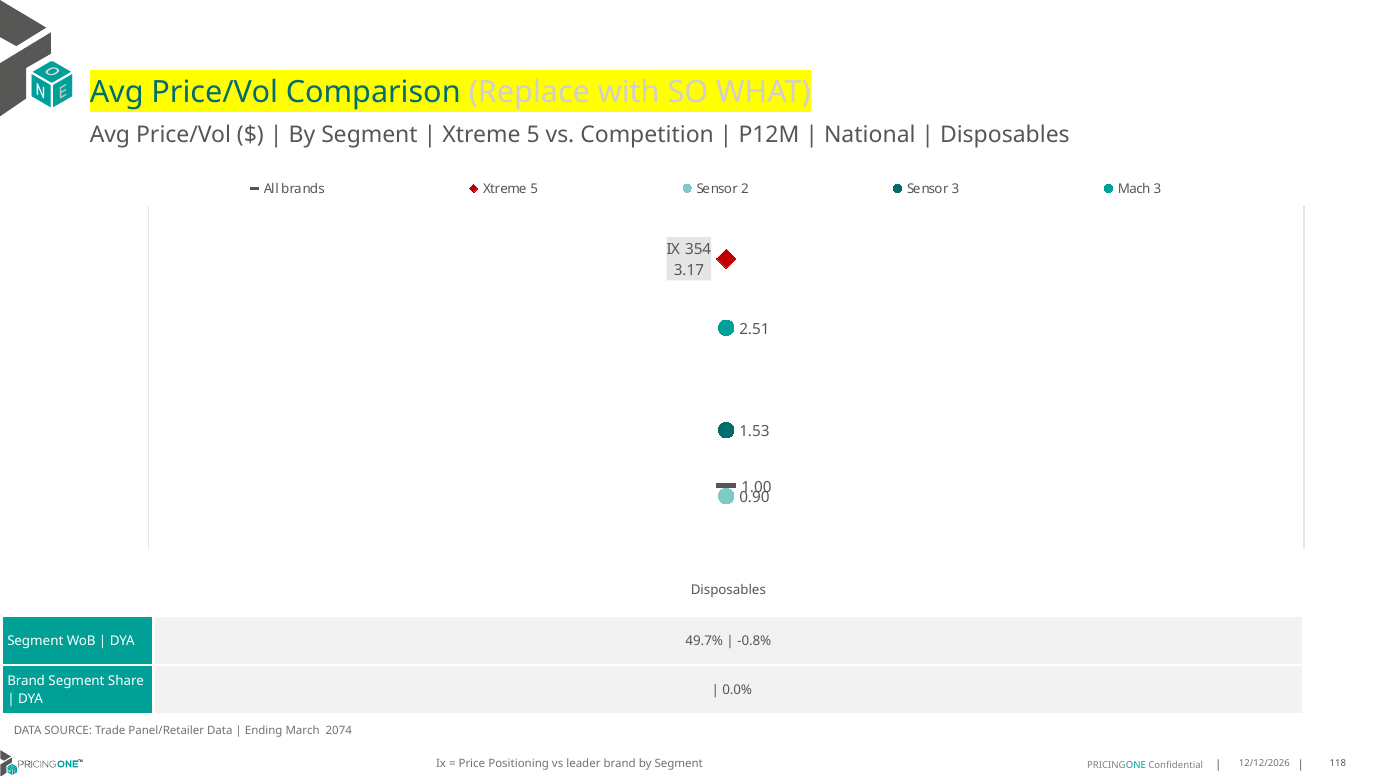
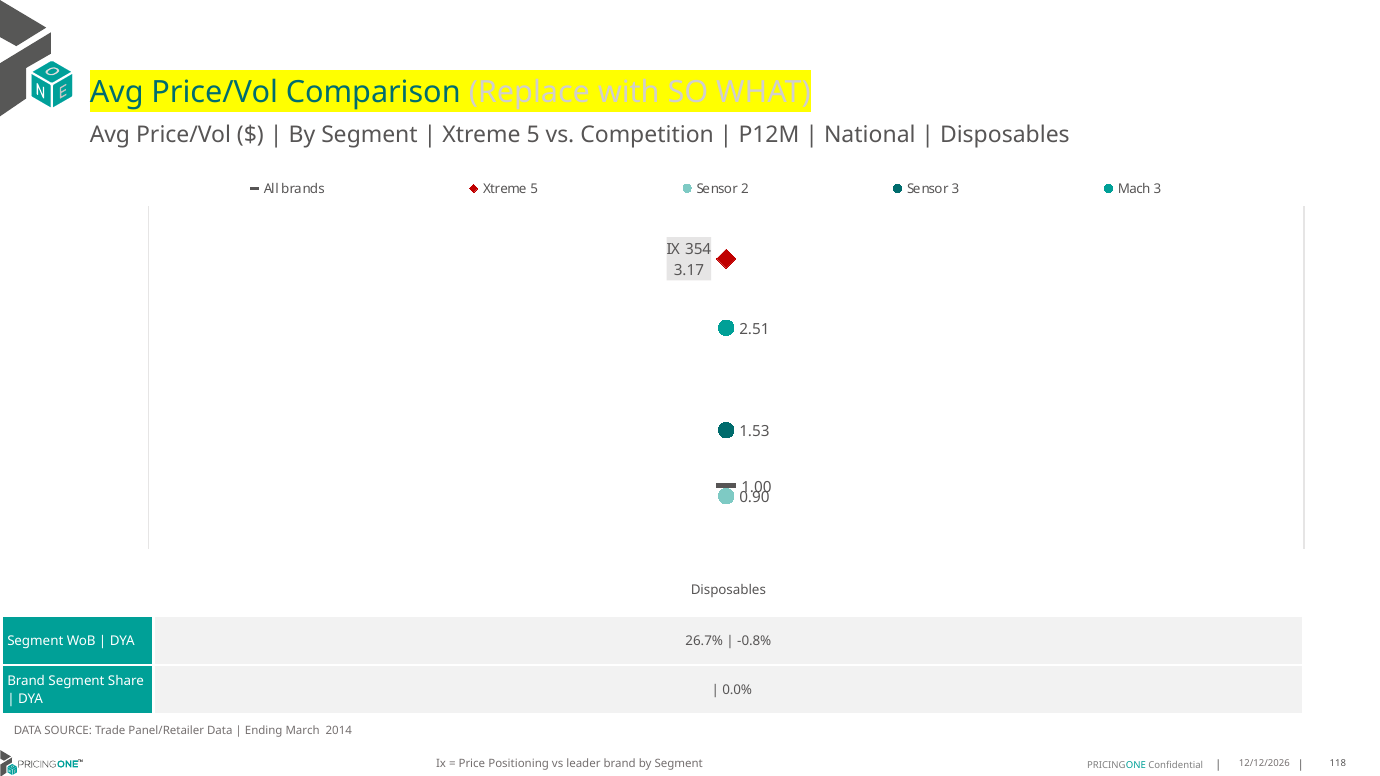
49.7%: 49.7% -> 26.7% (704, 642)
2074: 2074 -> 2014 (339, 731)
